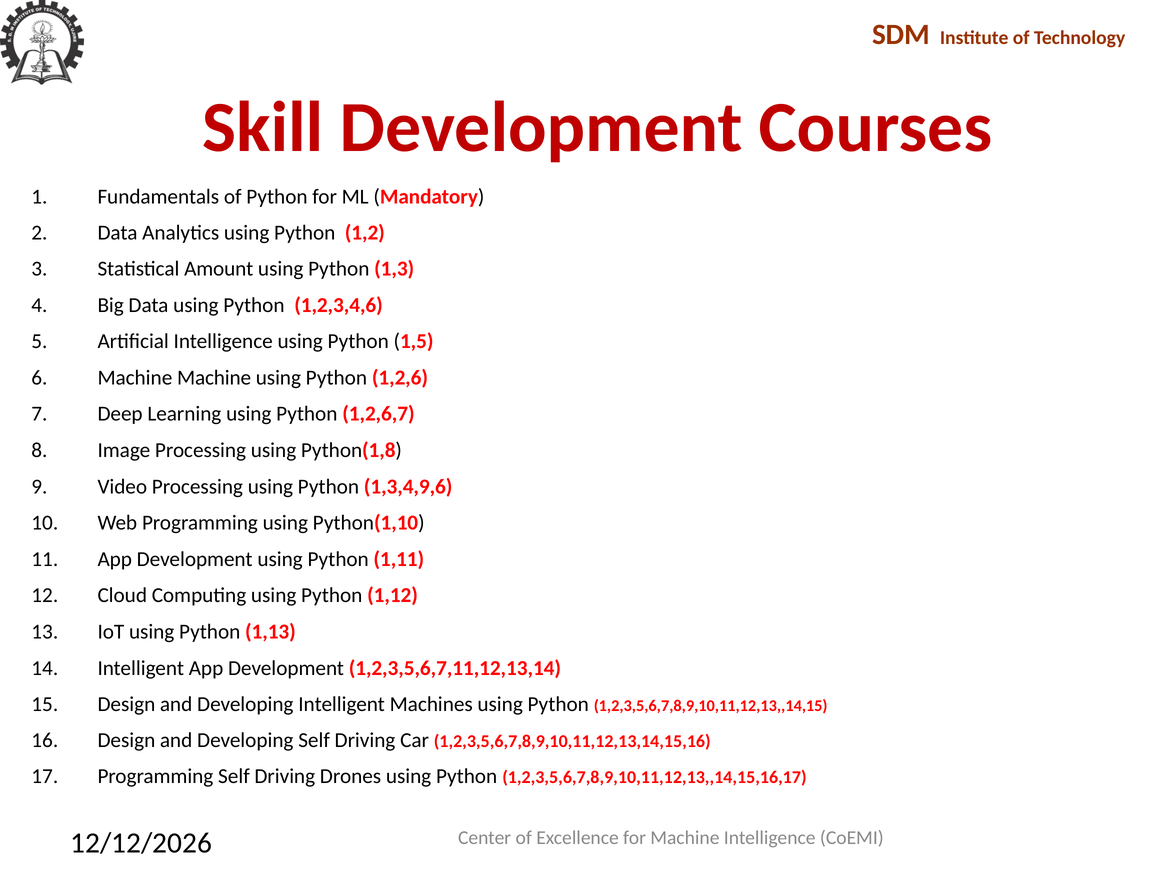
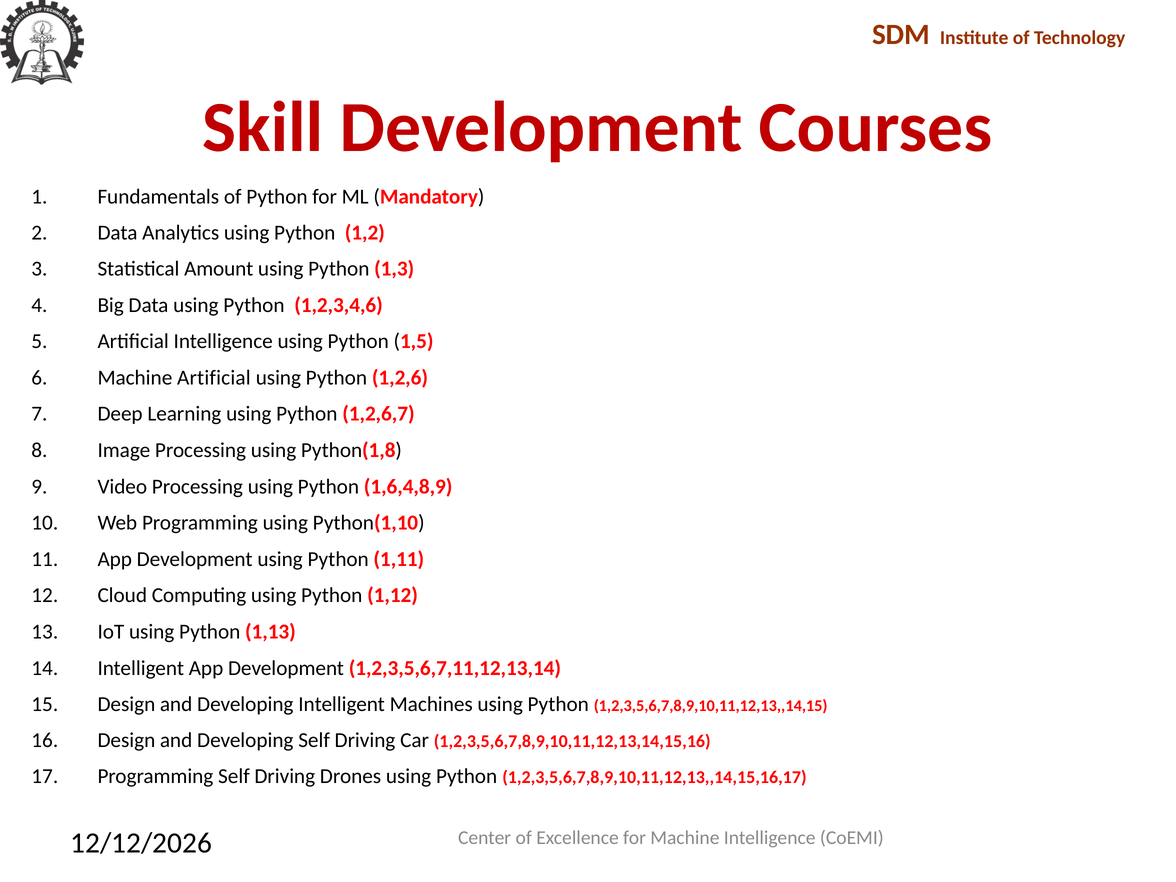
Machine Machine: Machine -> Artificial (214, 378)
1,3,4,9,6: 1,3,4,9,6 -> 1,6,4,8,9 (408, 487)
